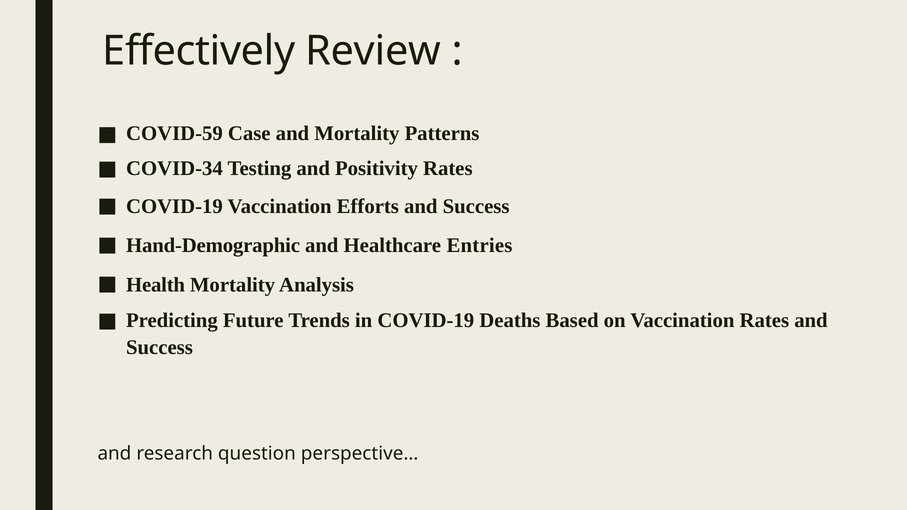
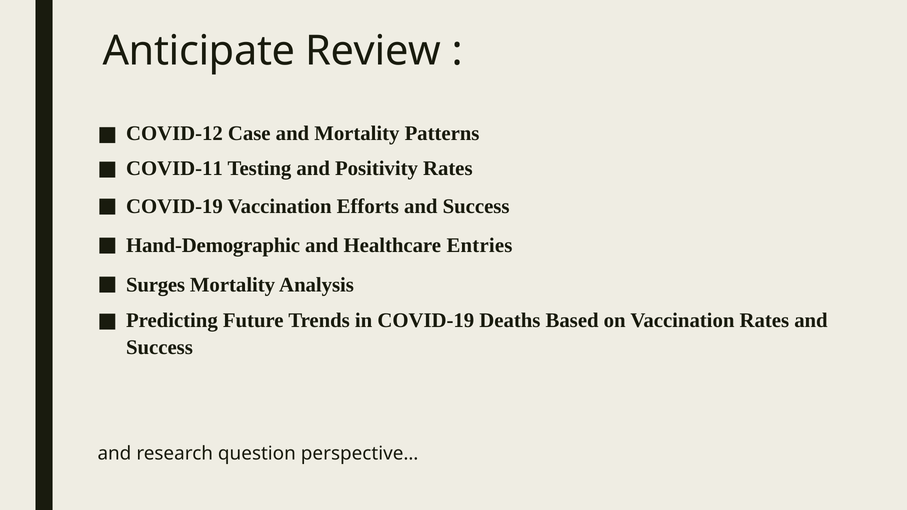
Effectively: Effectively -> Anticipate (199, 51)
COVID-59: COVID-59 -> COVID-12 (174, 134)
COVID-34: COVID-34 -> COVID-11 (174, 168)
Health: Health -> Surges (156, 285)
